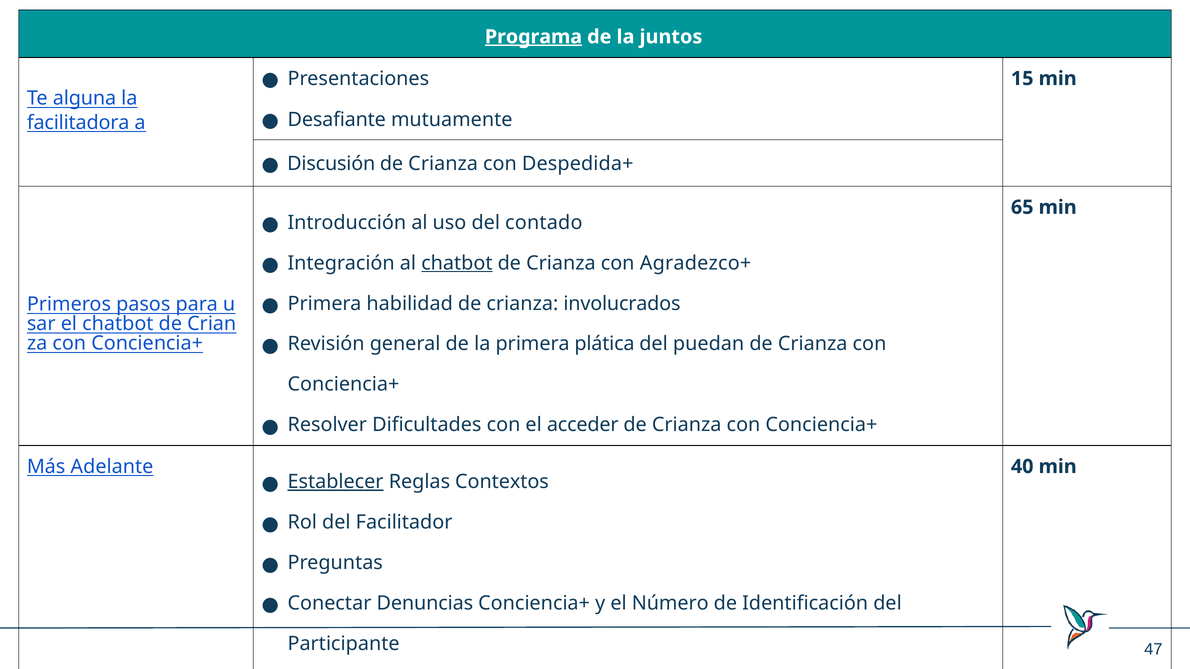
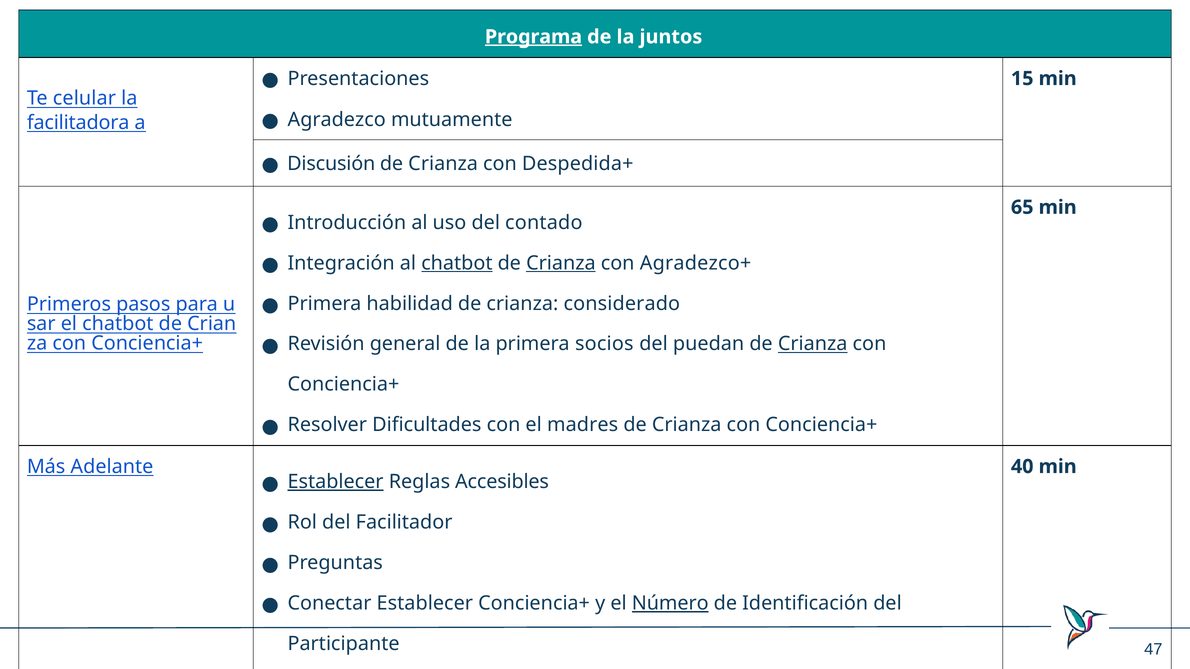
alguna: alguna -> celular (84, 98)
Desafiante: Desafiante -> Agradezco (337, 120)
Crianza underline: none -> present (561, 263)
involucrados: involucrados -> considerado (622, 304)
plática: plática -> socios (604, 344)
Crianza underline: none -> present (813, 344)
acceder: acceder -> madres (583, 425)
Contextos: Contextos -> Accesibles (502, 482)
Conectar Denuncias: Denuncias -> Establecer (425, 604)
Número underline: none -> present (670, 604)
